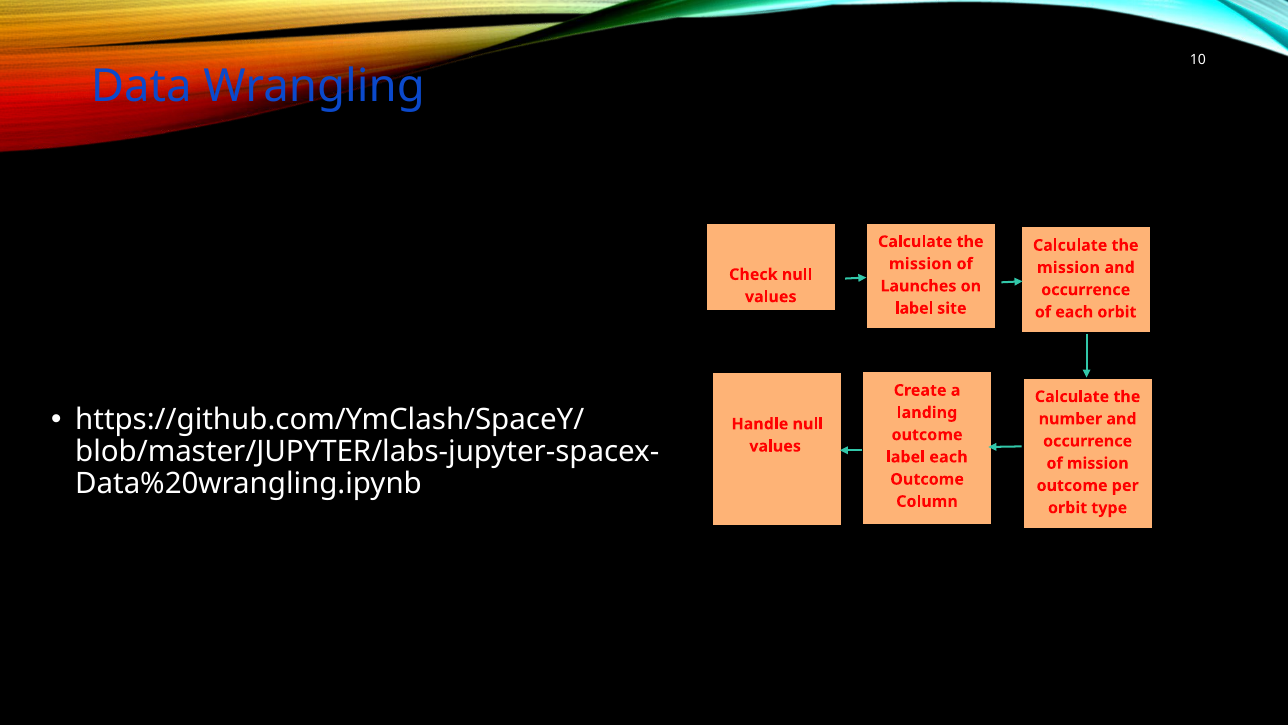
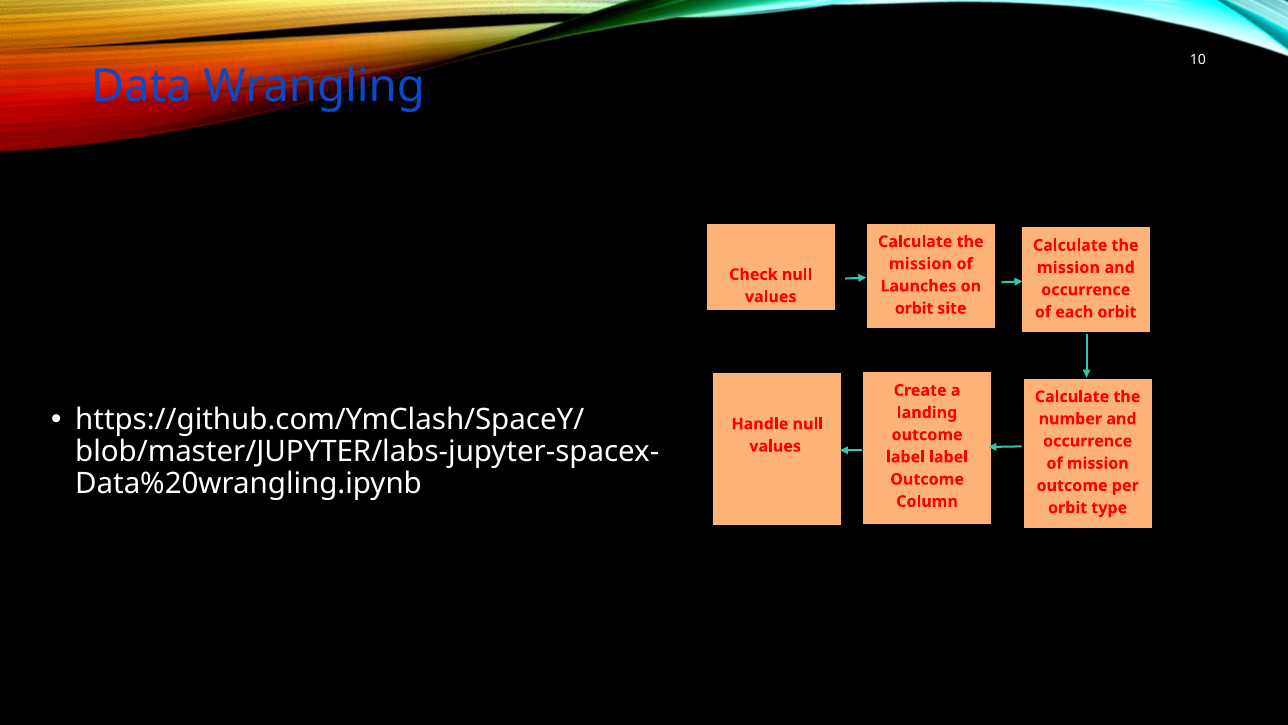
label: label -> orbit (914, 308)
label each: each -> label (949, 457)
